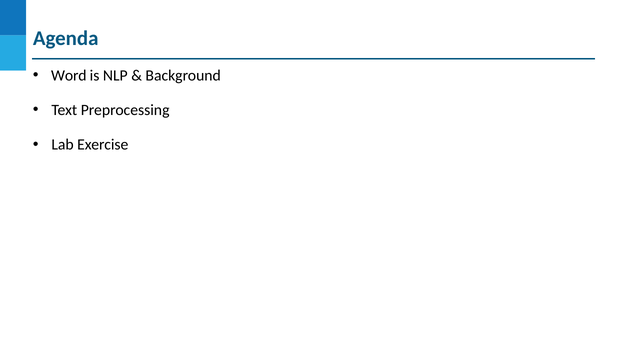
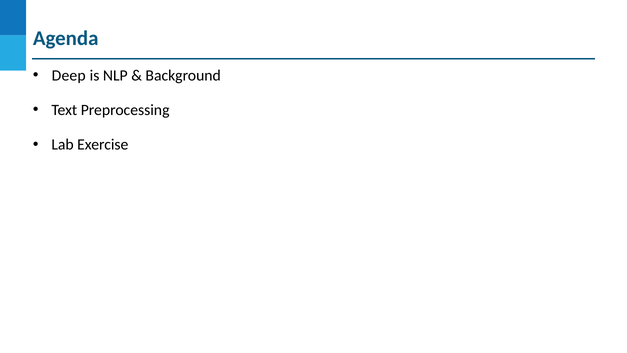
Word: Word -> Deep (69, 76)
